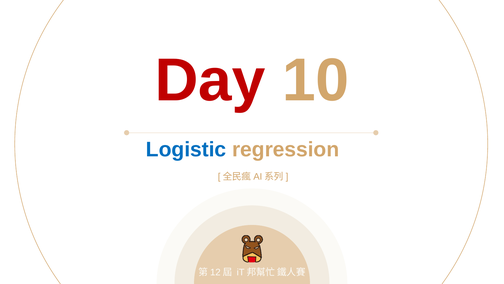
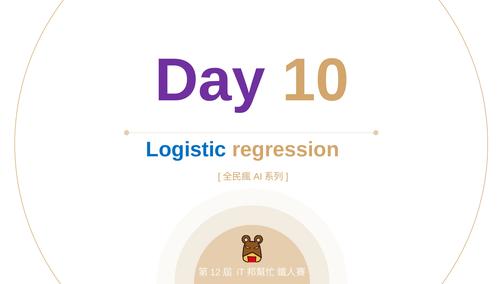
Day colour: red -> purple (210, 81)
